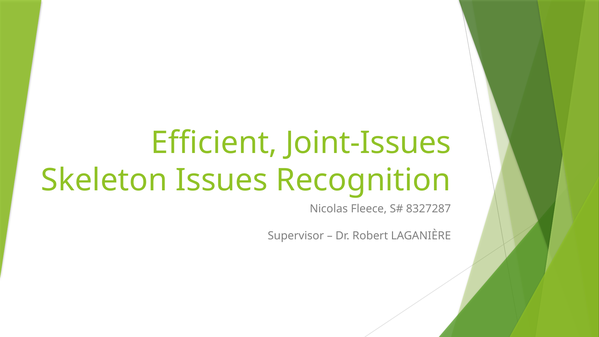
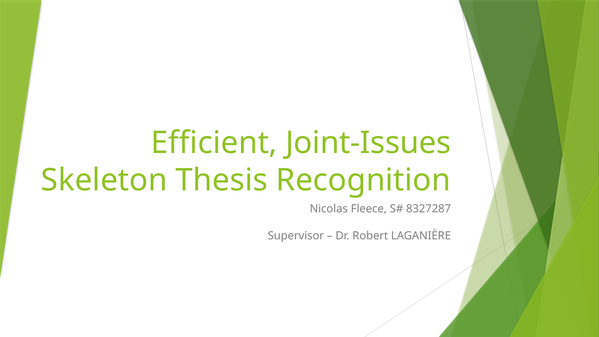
Issues: Issues -> Thesis (222, 180)
